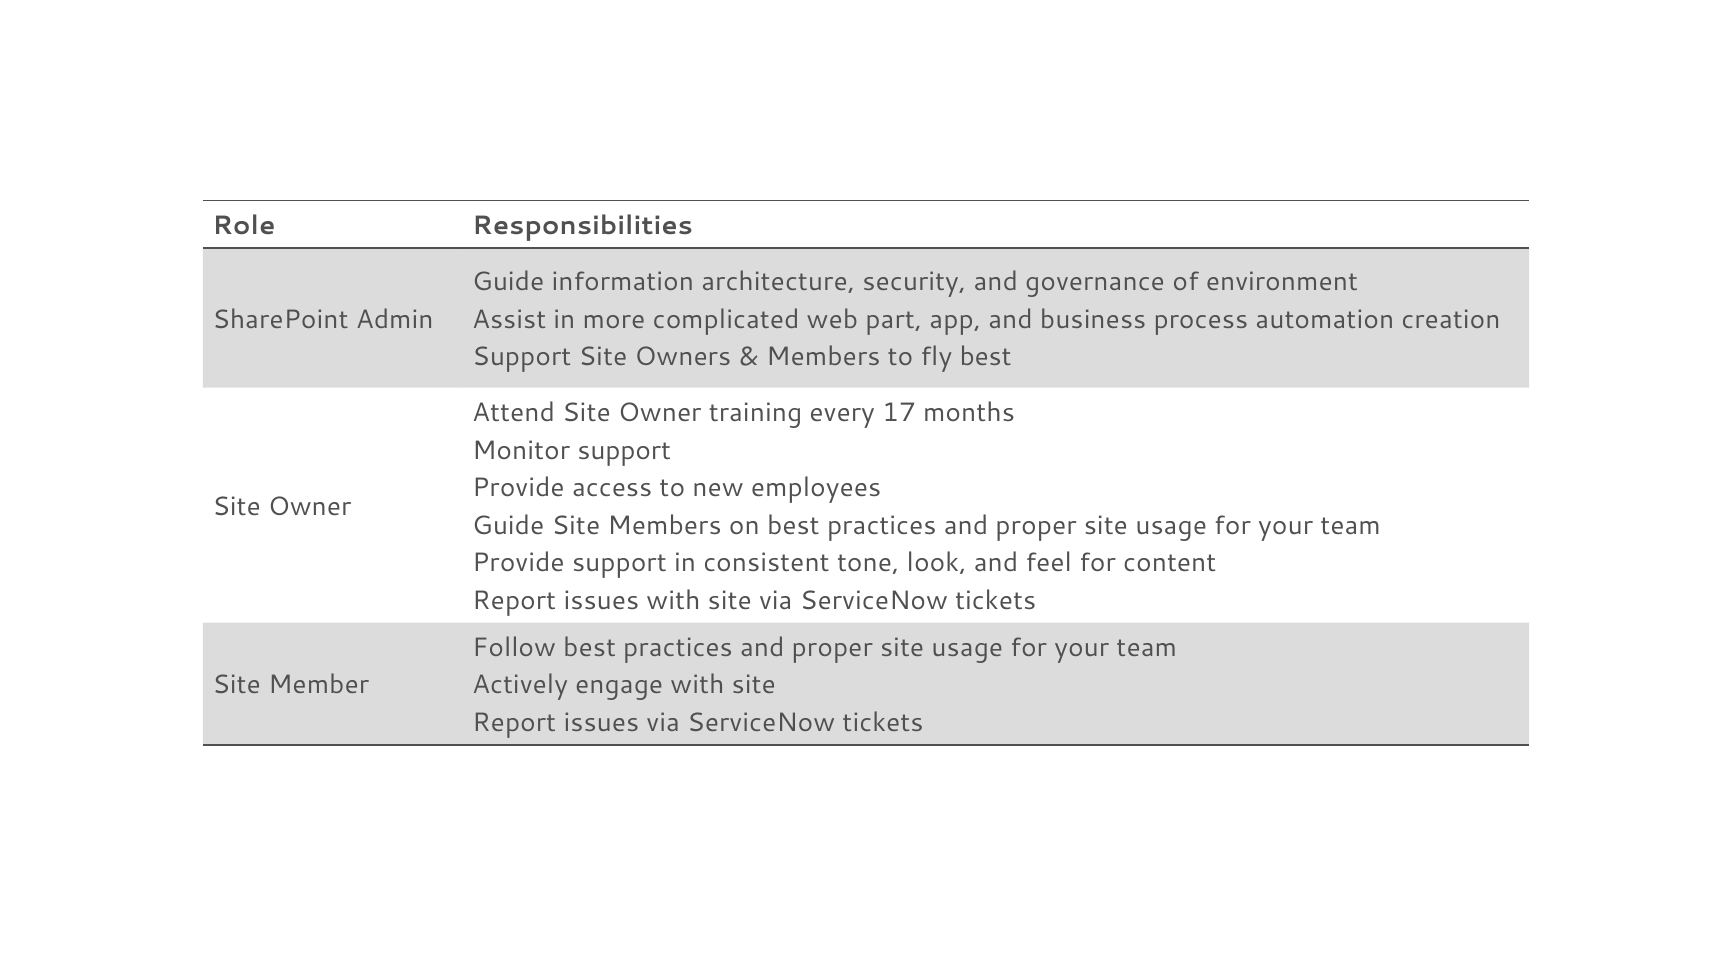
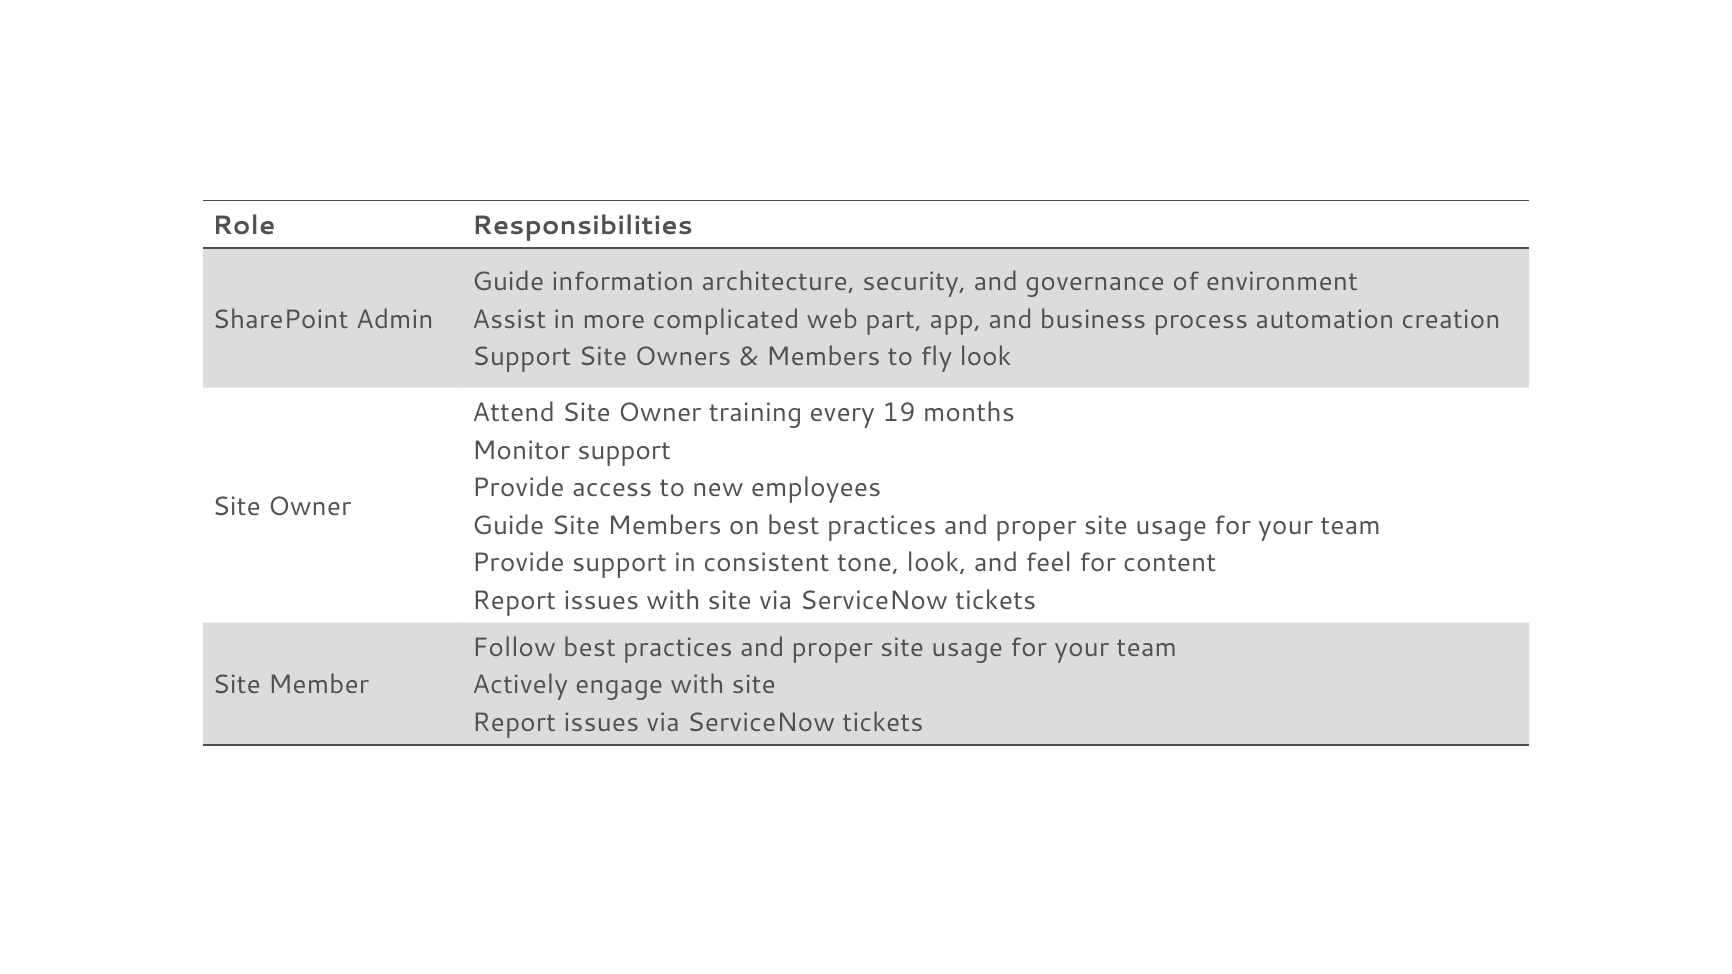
fly best: best -> look (986, 357)
17: 17 -> 19 (899, 413)
